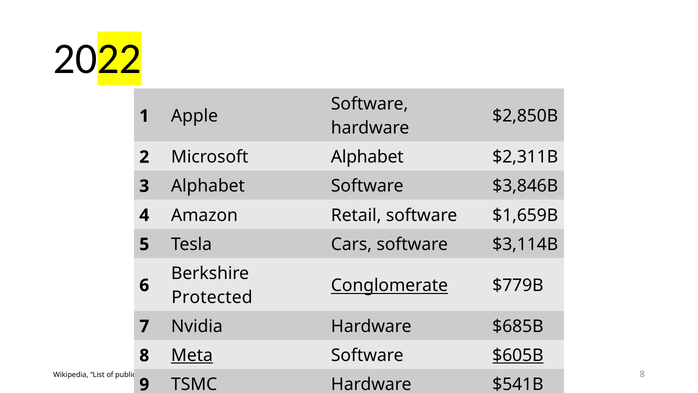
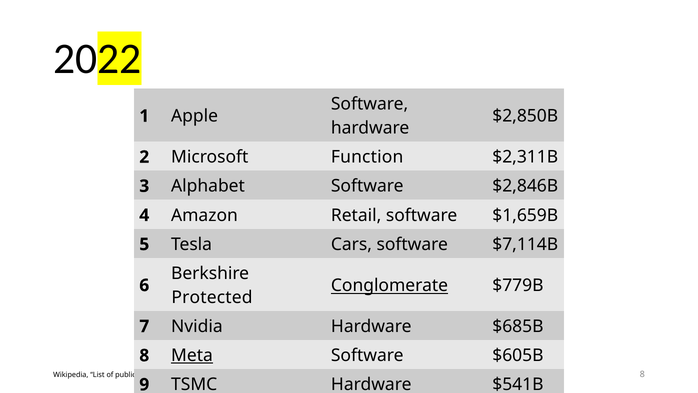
Microsoft Alphabet: Alphabet -> Function (367, 157)
$3,846B: $3,846B -> $2,846B (525, 186)
$3,114B: $3,114B -> $7,114B (525, 244)
$605B underline: present -> none (518, 355)
